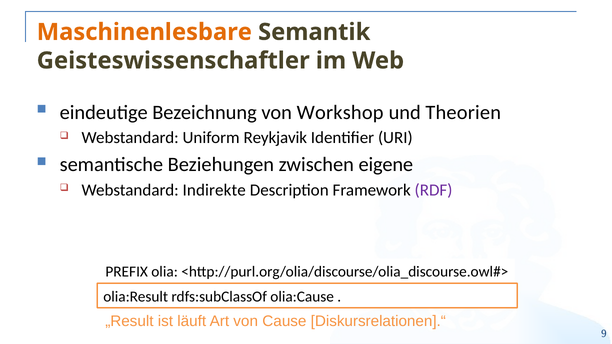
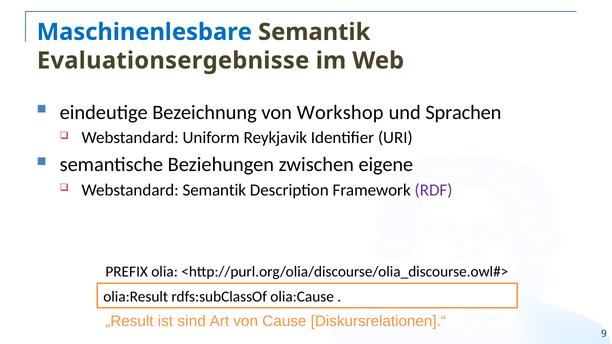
Maschinenlesbare colour: orange -> blue (144, 32)
Geisteswissenschaftler: Geisteswissenschaftler -> Evaluationsergebnisse (173, 61)
Theorien: Theorien -> Sprachen (463, 112)
Webstandard Indirekte: Indirekte -> Semantik (214, 190)
läuft: läuft -> sind (192, 322)
